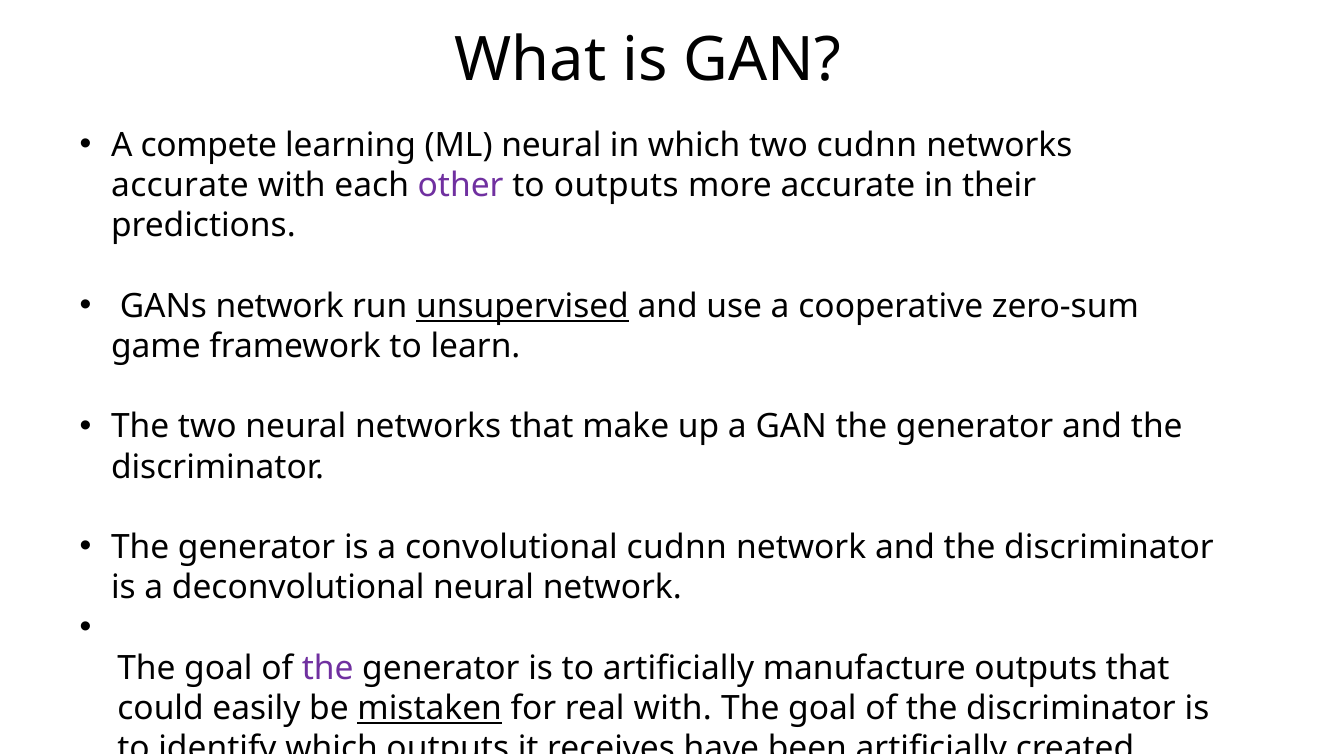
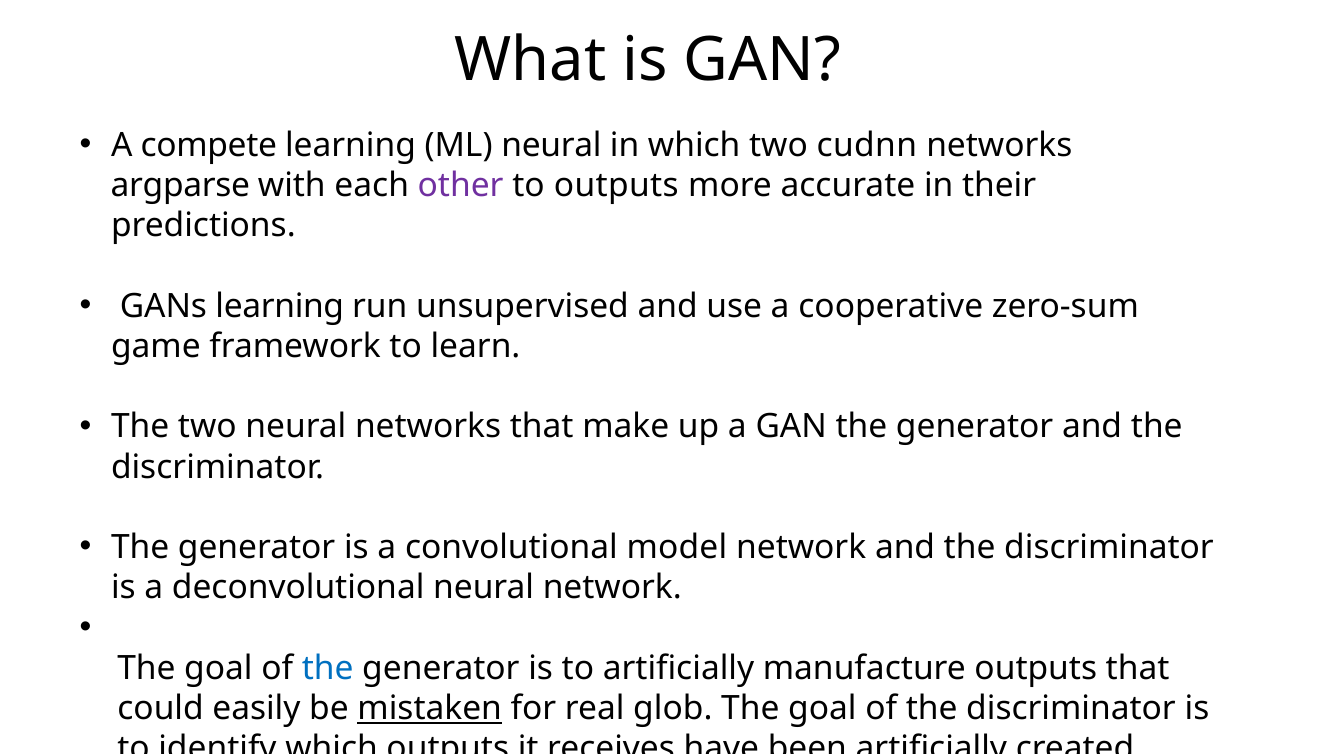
accurate: accurate -> argparse (180, 186)
GANs network: network -> learning (280, 306)
unsupervised underline: present -> none (523, 306)
convolutional cudnn: cudnn -> model (677, 548)
the colour: purple -> blue (328, 668)
real with: with -> glob (673, 709)
